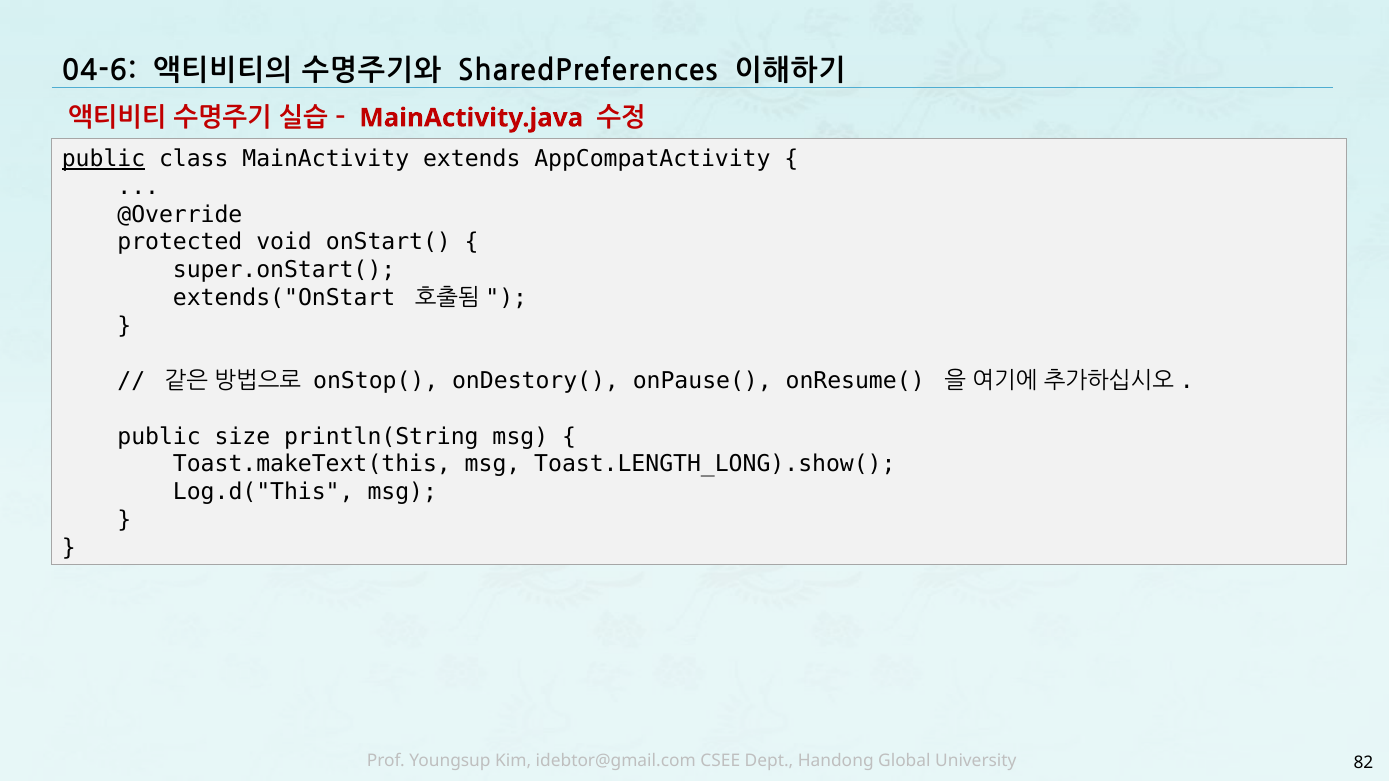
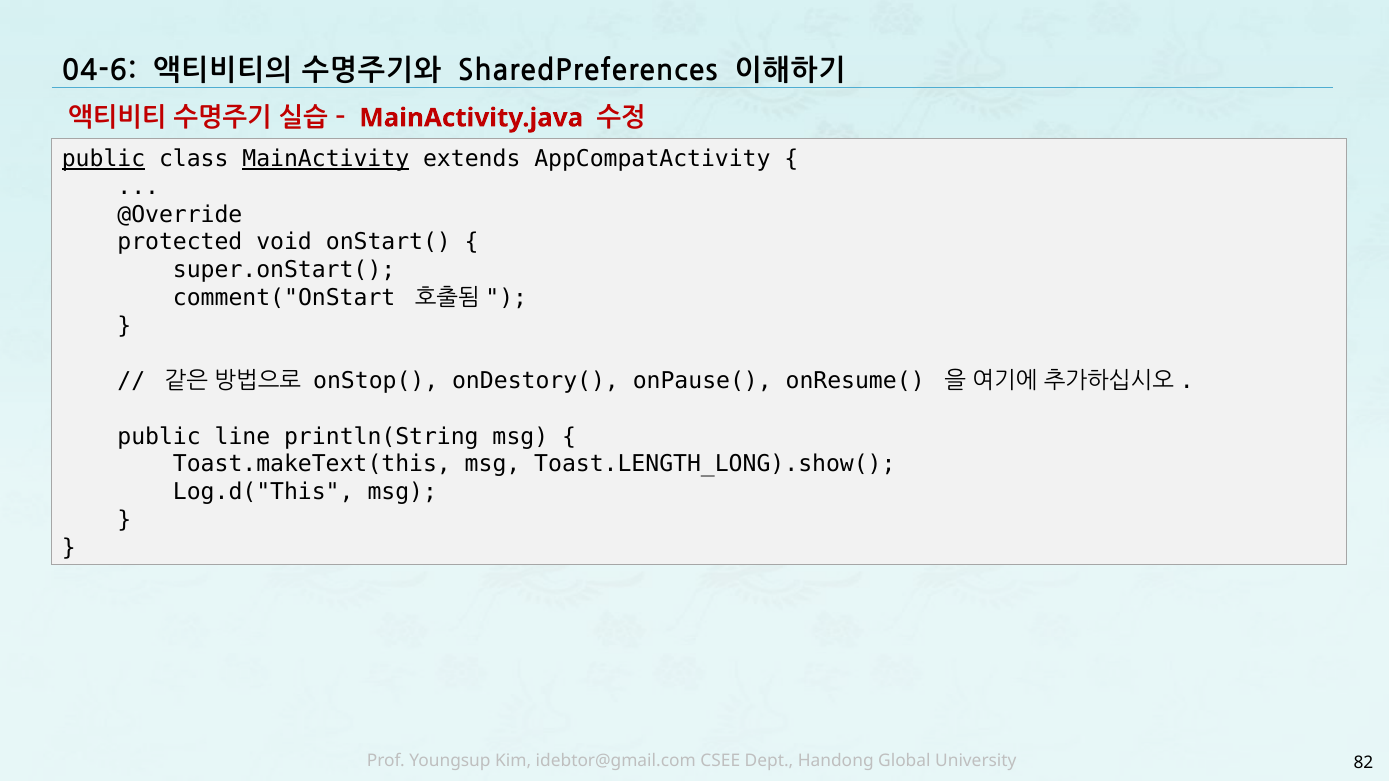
MainActivity underline: none -> present (326, 159)
extends("OnStart: extends("OnStart -> comment("OnStart (284, 298)
size: size -> line (242, 437)
